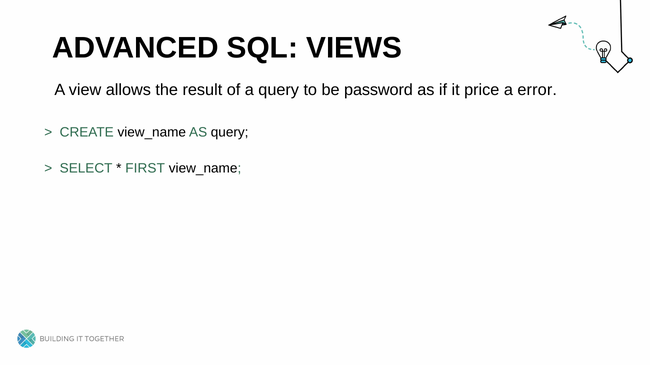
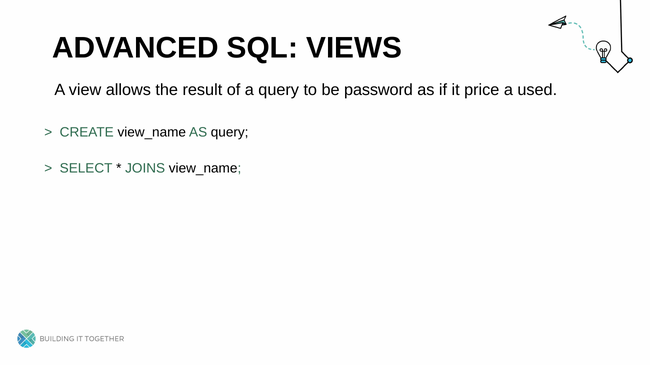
error: error -> used (537, 90)
FIRST: FIRST -> JOINS (145, 169)
